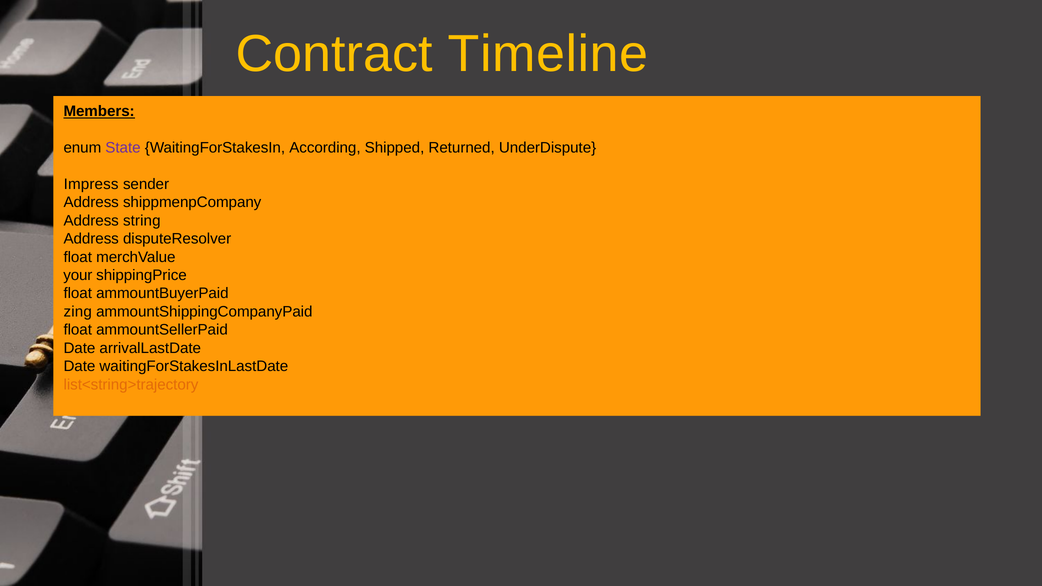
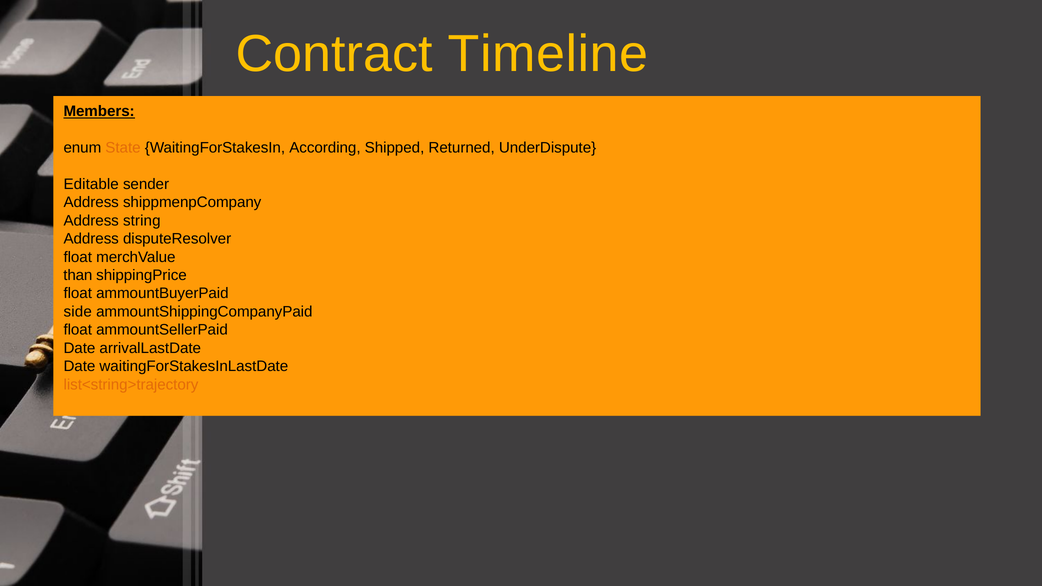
State colour: purple -> orange (123, 148)
Impress: Impress -> Editable (91, 184)
your: your -> than (78, 275)
zing: zing -> side (78, 312)
